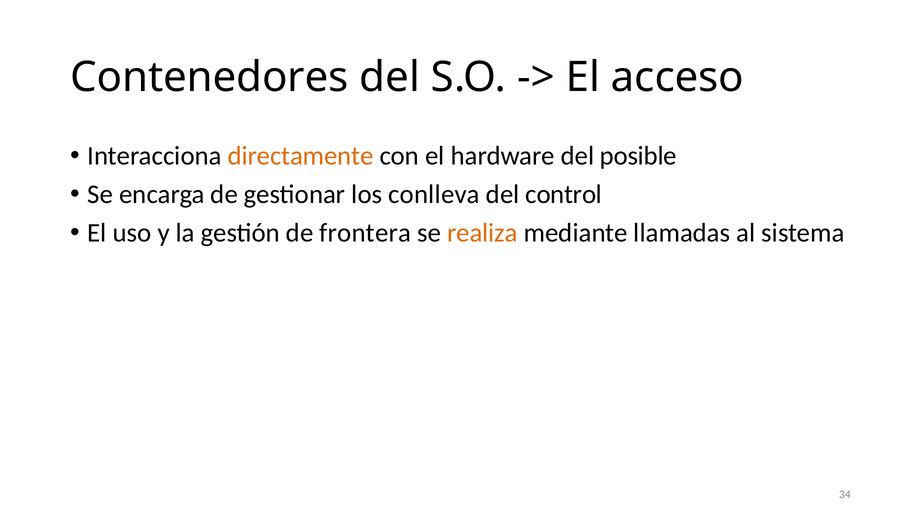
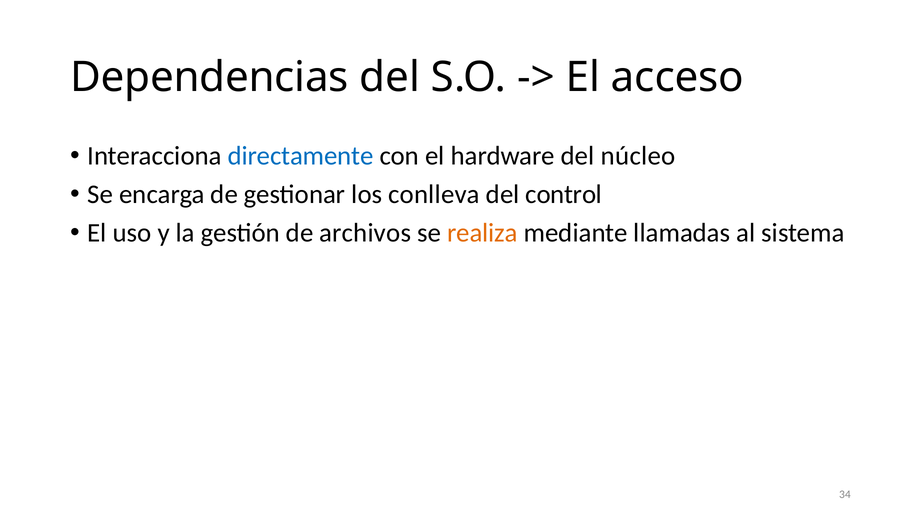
Contenedores: Contenedores -> Dependencias (209, 77)
directamente colour: orange -> blue (301, 156)
posible: posible -> núcleo (638, 156)
frontera: frontera -> archivos (365, 233)
